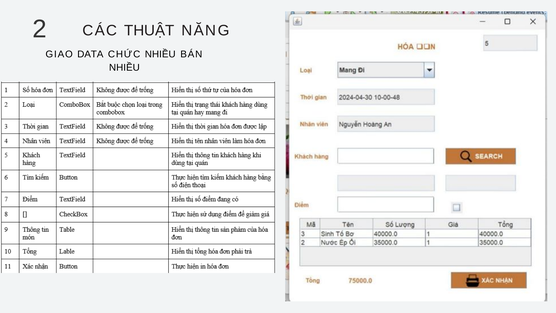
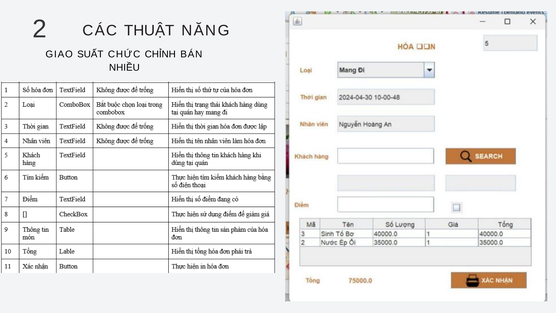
DATA: DATA -> SUẤT (90, 54)
CHỨC NHIỀU: NHIỀU -> CHỈNH (160, 54)
